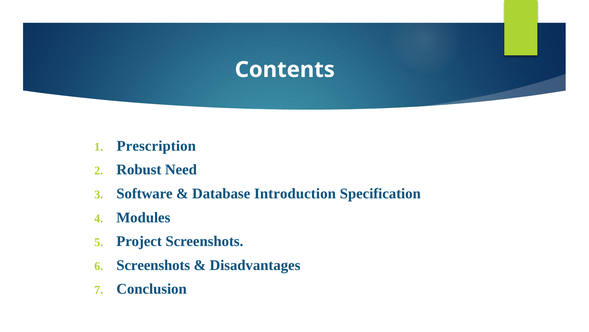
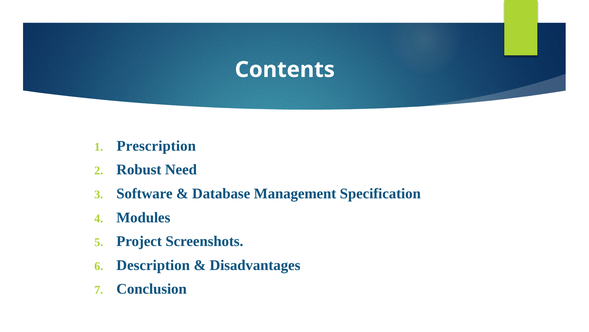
Introduction: Introduction -> Management (295, 193)
Screenshots: Screenshots -> Description (153, 265)
